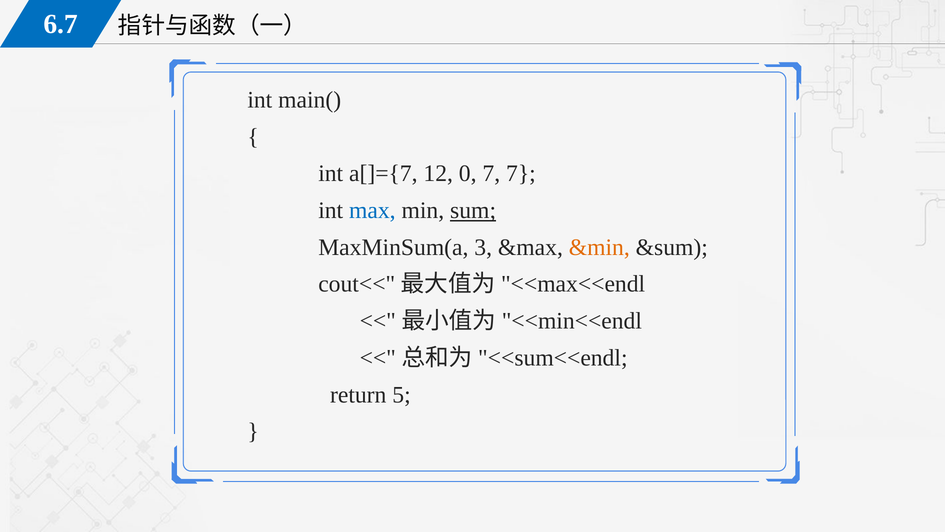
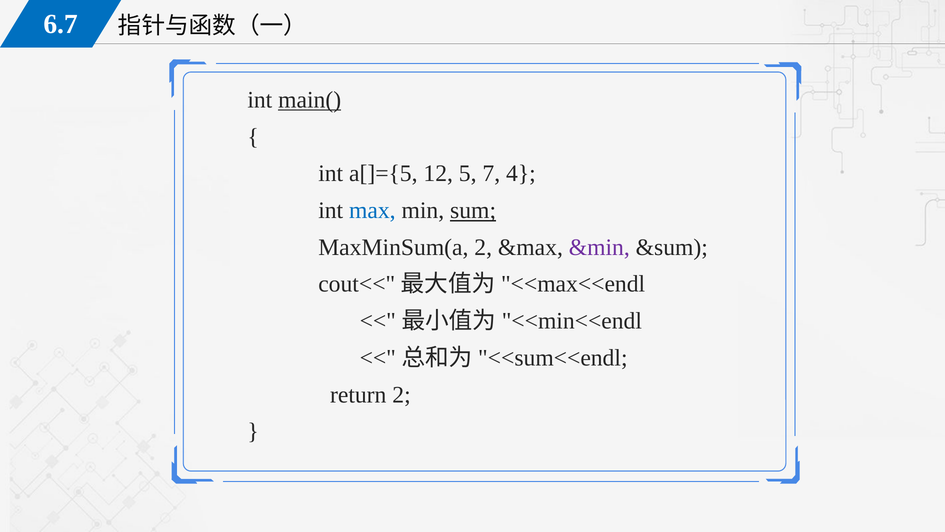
main( underline: none -> present (310, 100)
a[]={7: a[]={7 -> a[]={5 (383, 173)
0: 0 -> 5 (468, 173)
7 7: 7 -> 4 (521, 173)
MaxMinSum(a 3: 3 -> 2 (483, 247)
&min colour: orange -> purple (599, 247)
return 5: 5 -> 2 (402, 394)
